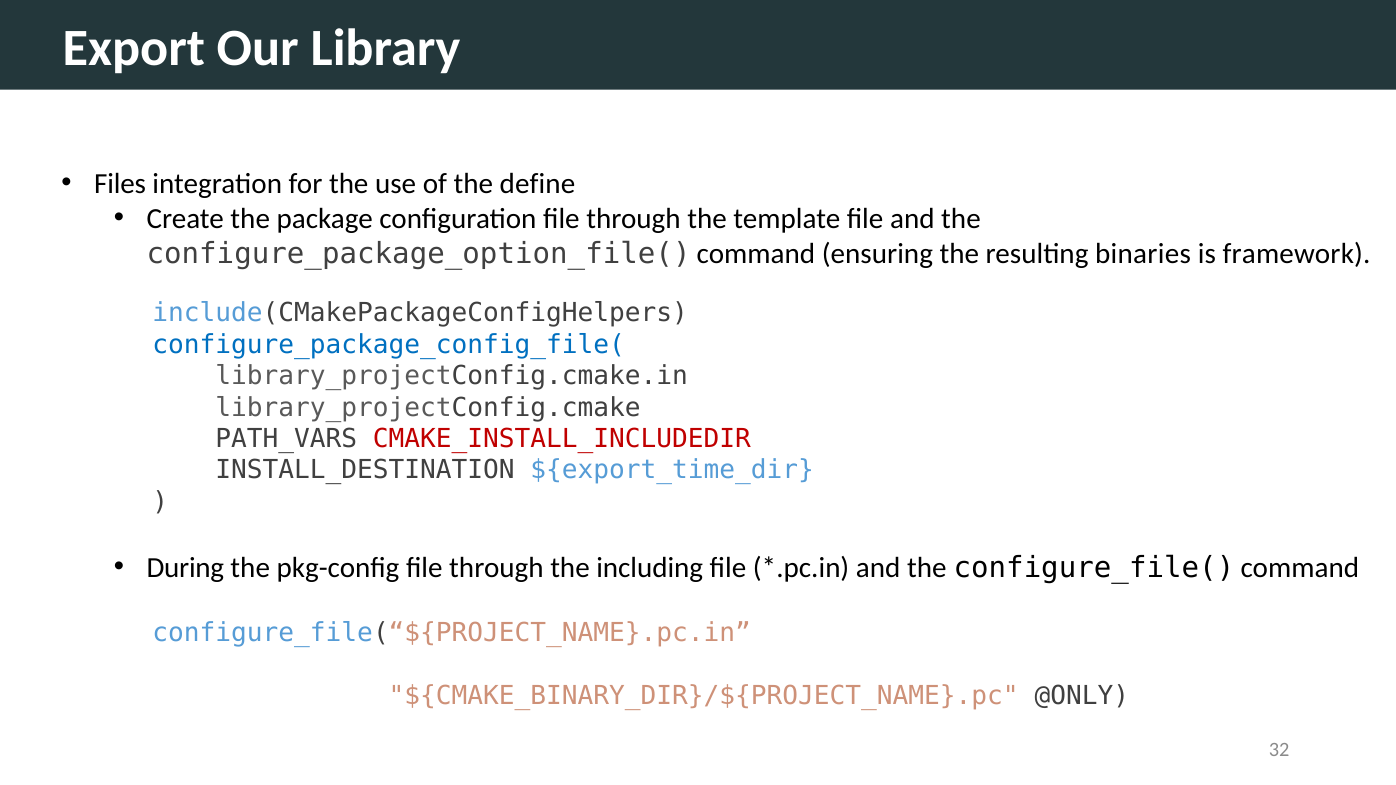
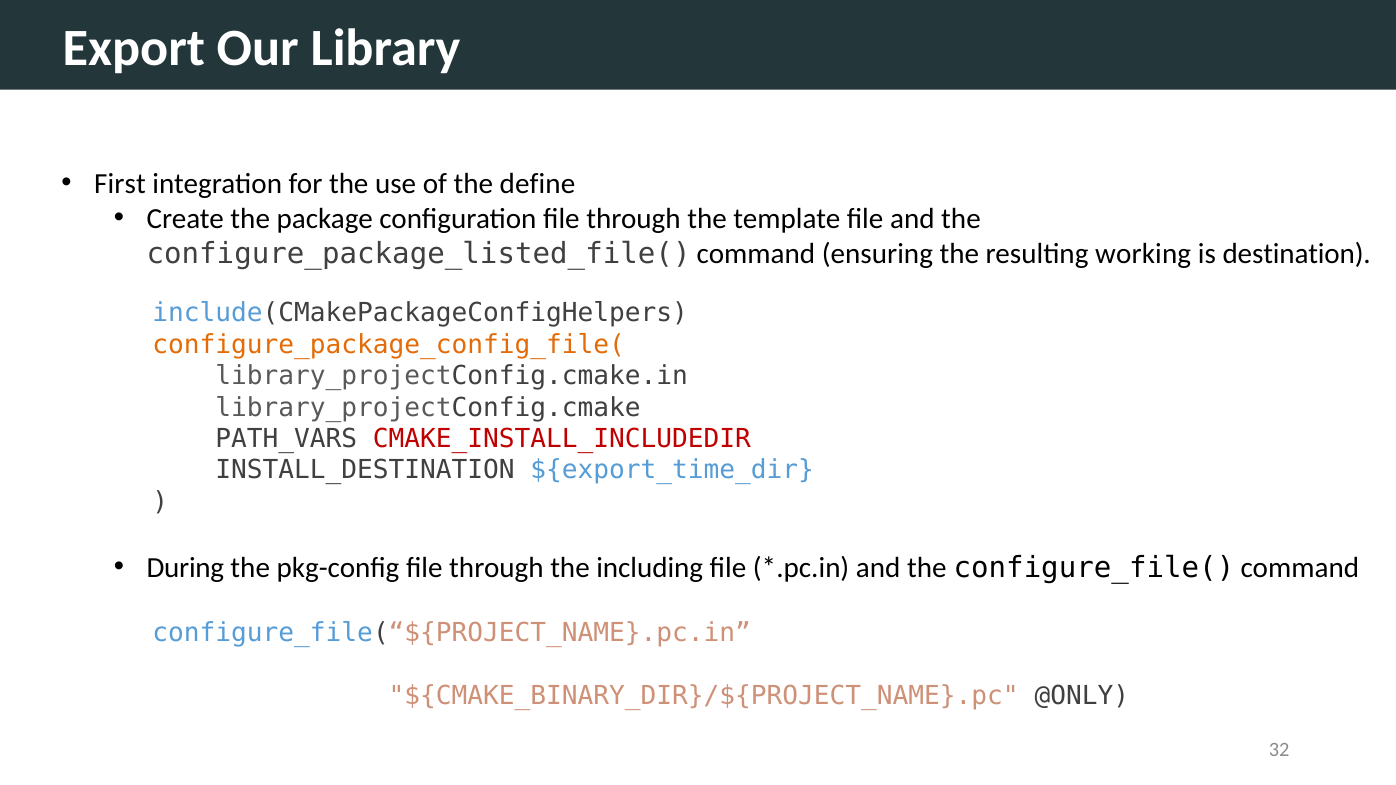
Files: Files -> First (120, 184)
configure_package_option_file(: configure_package_option_file( -> configure_package_listed_file( (419, 254)
binaries: binaries -> working (1143, 254)
framework: framework -> destination (1297, 254)
configure_package_config_file( colour: blue -> orange (389, 345)
